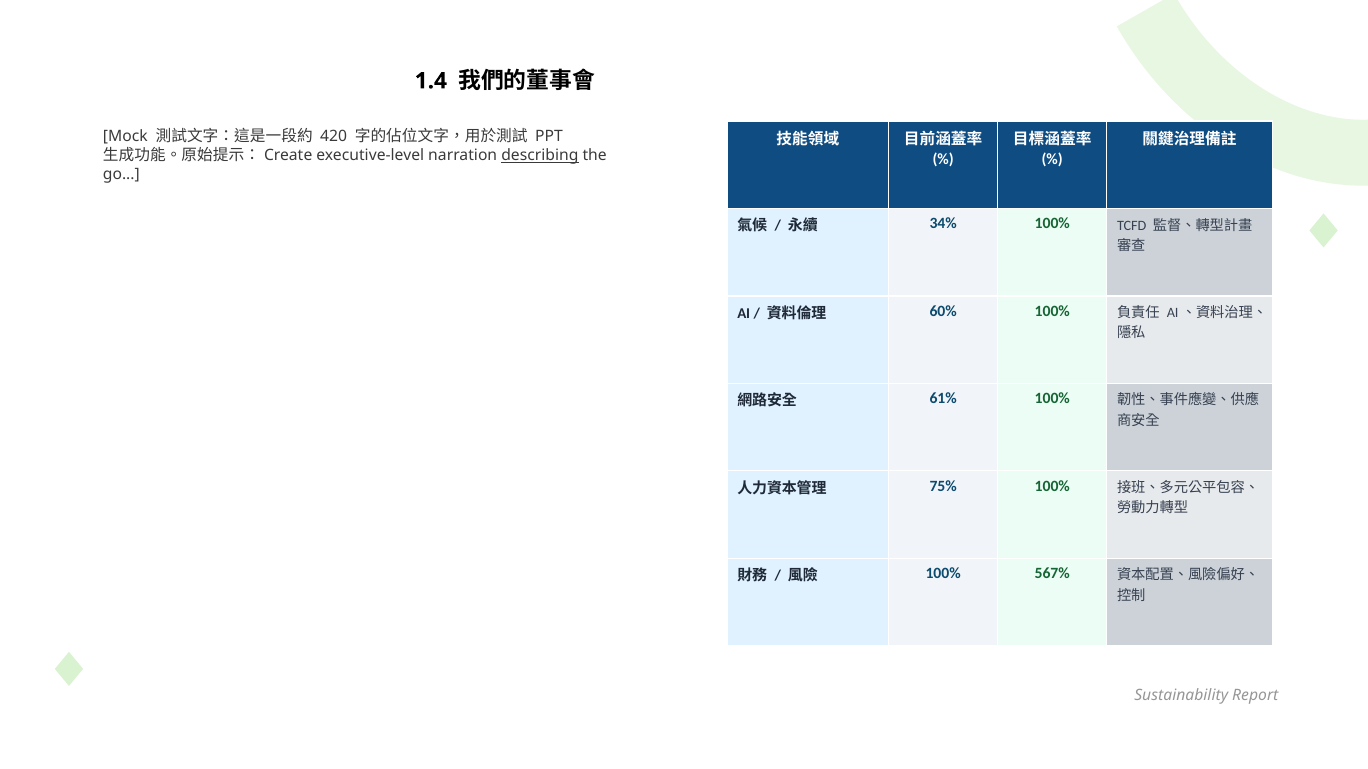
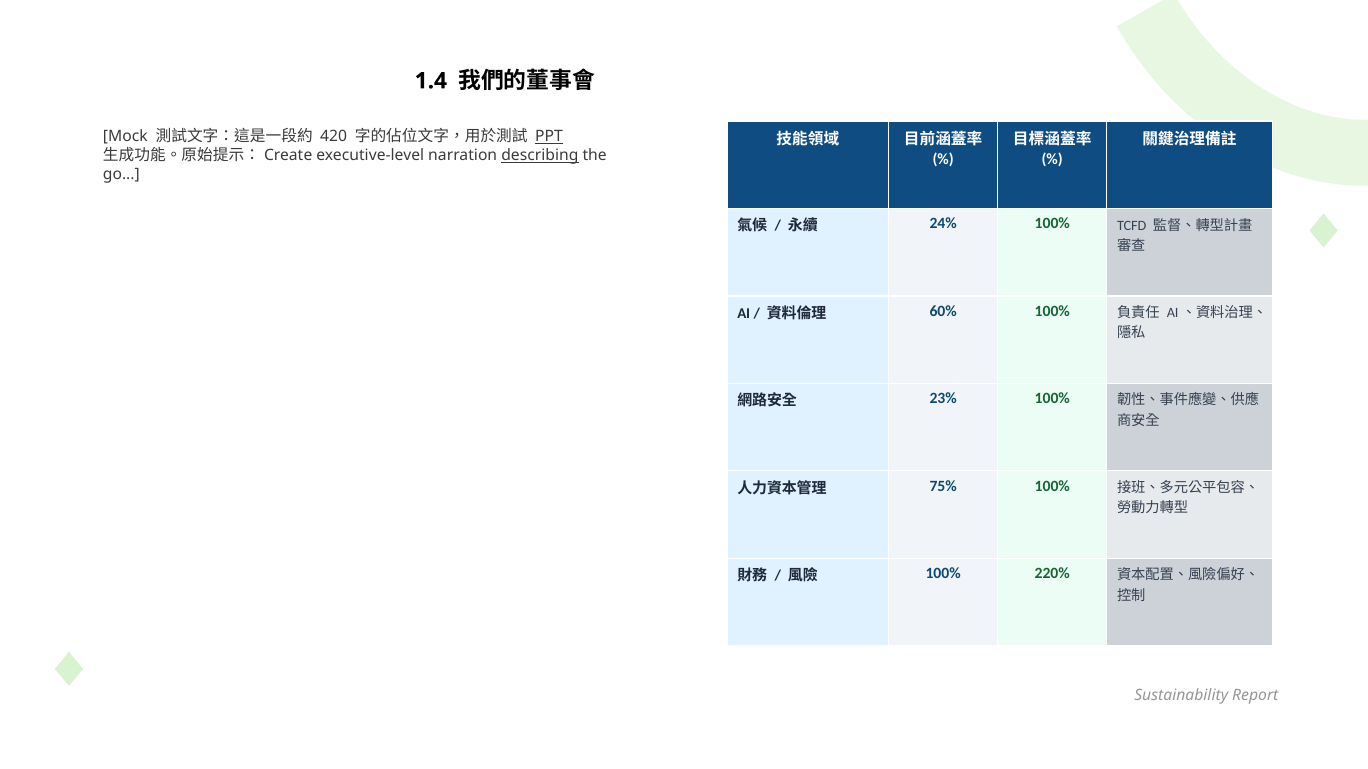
PPT underline: none -> present (549, 137)
34%: 34% -> 24% (943, 224)
61%: 61% -> 23% (943, 399)
567%: 567% -> 220% (1052, 574)
